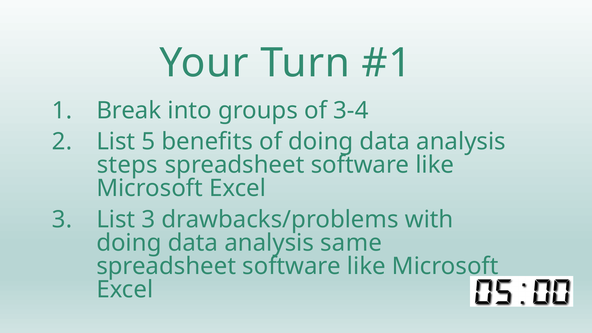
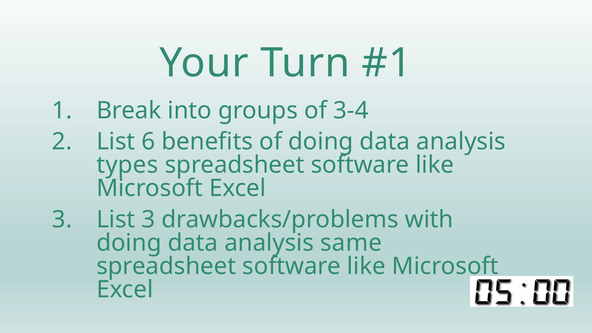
5: 5 -> 6 (148, 142)
steps: steps -> types (127, 165)
